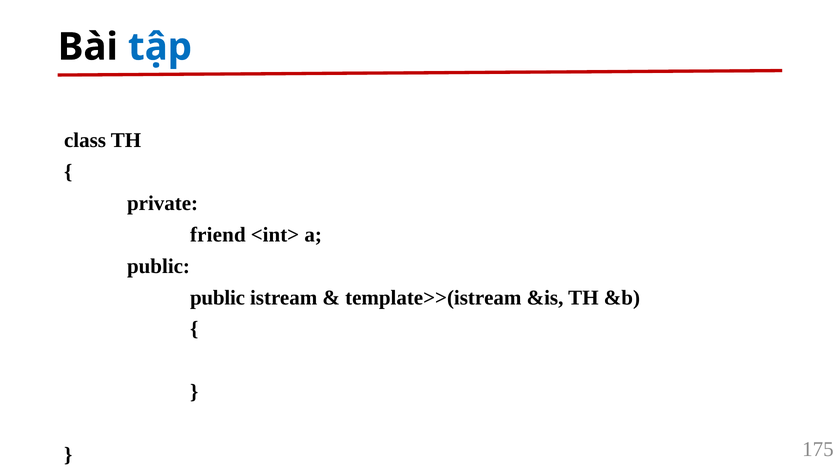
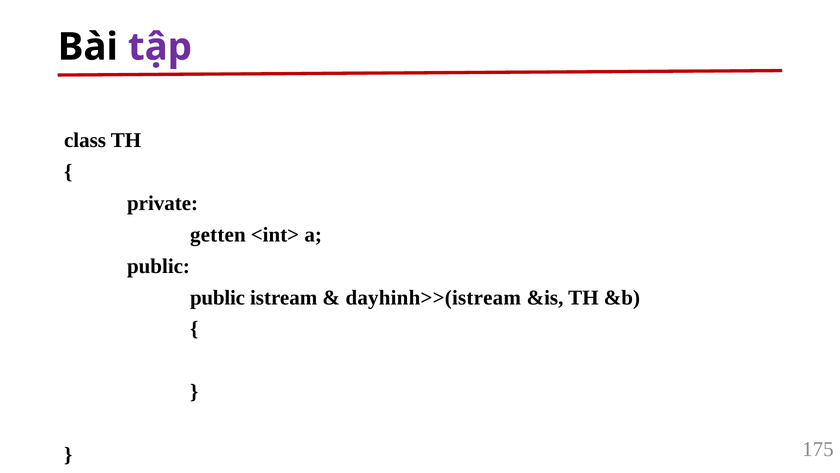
tập colour: blue -> purple (160, 47)
friend: friend -> getten (218, 234)
template>>(istream: template>>(istream -> dayhinh>>(istream (433, 297)
